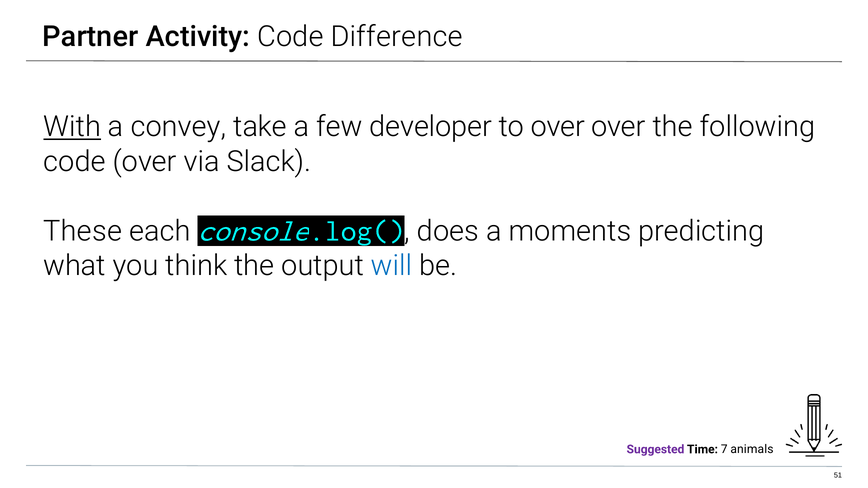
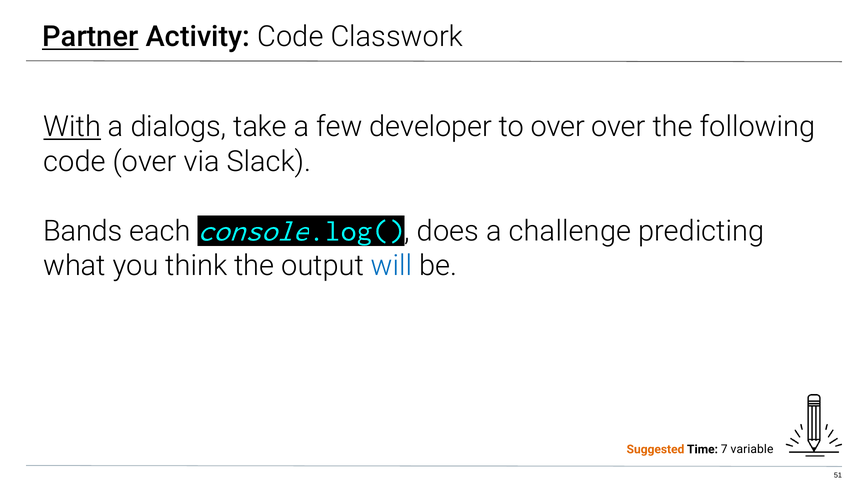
Partner underline: none -> present (90, 37)
Difference: Difference -> Classwork (397, 37)
convey: convey -> dialogs (178, 127)
These: These -> Bands (83, 231)
moments: moments -> challenge (570, 231)
Suggested colour: purple -> orange (655, 450)
animals: animals -> variable (752, 450)
